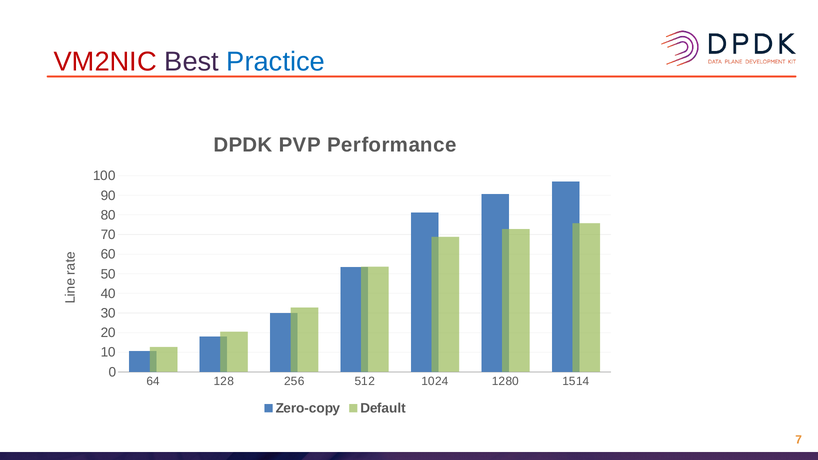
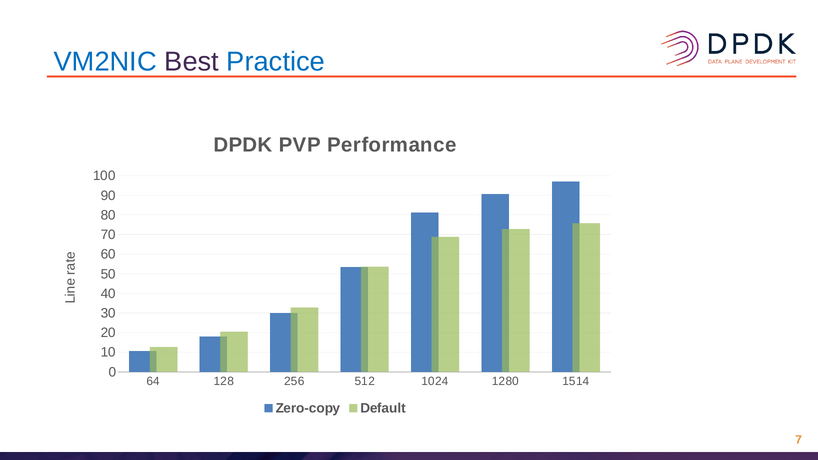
VM2NIC colour: red -> blue (105, 62)
